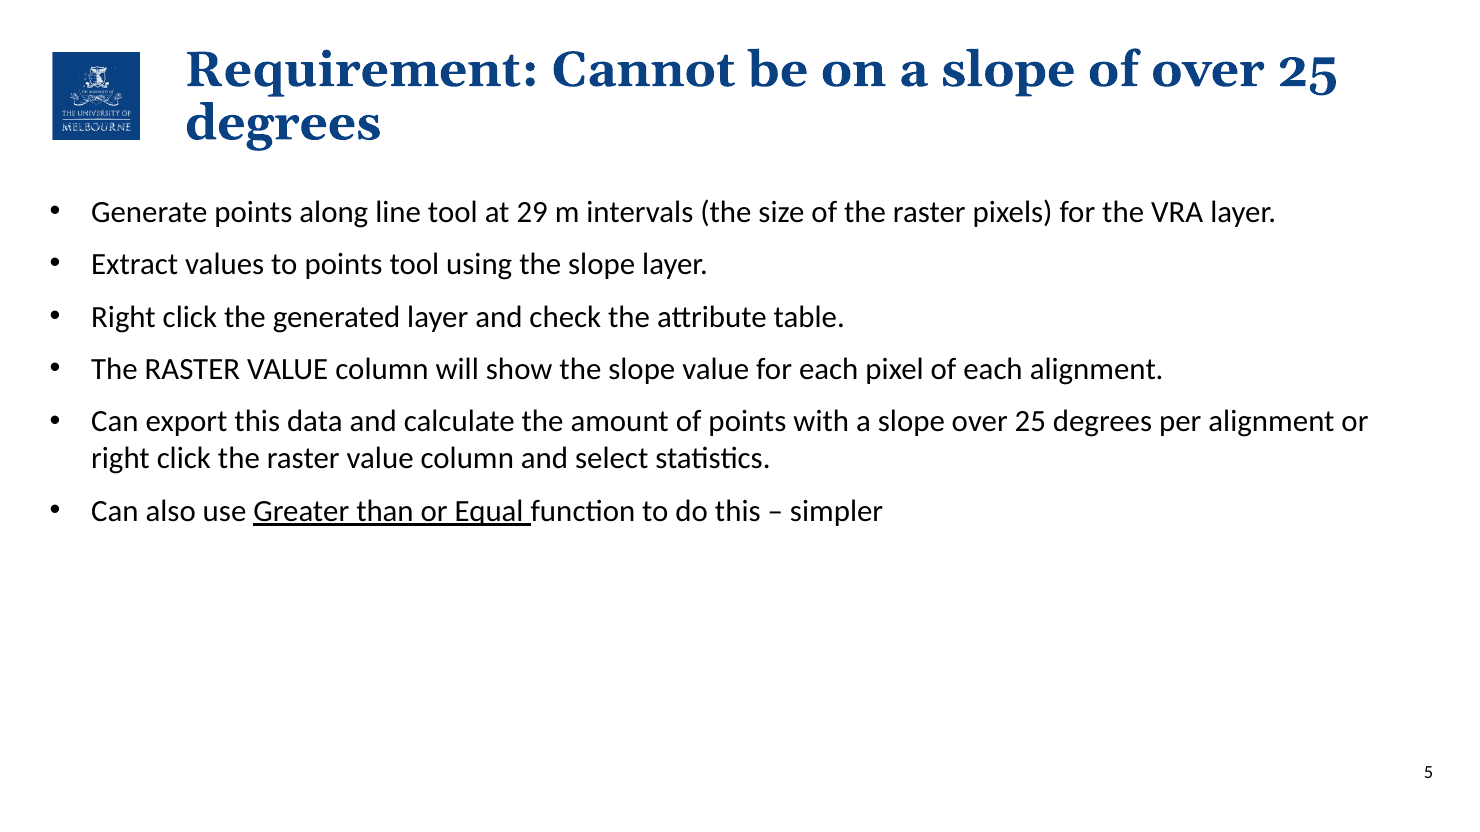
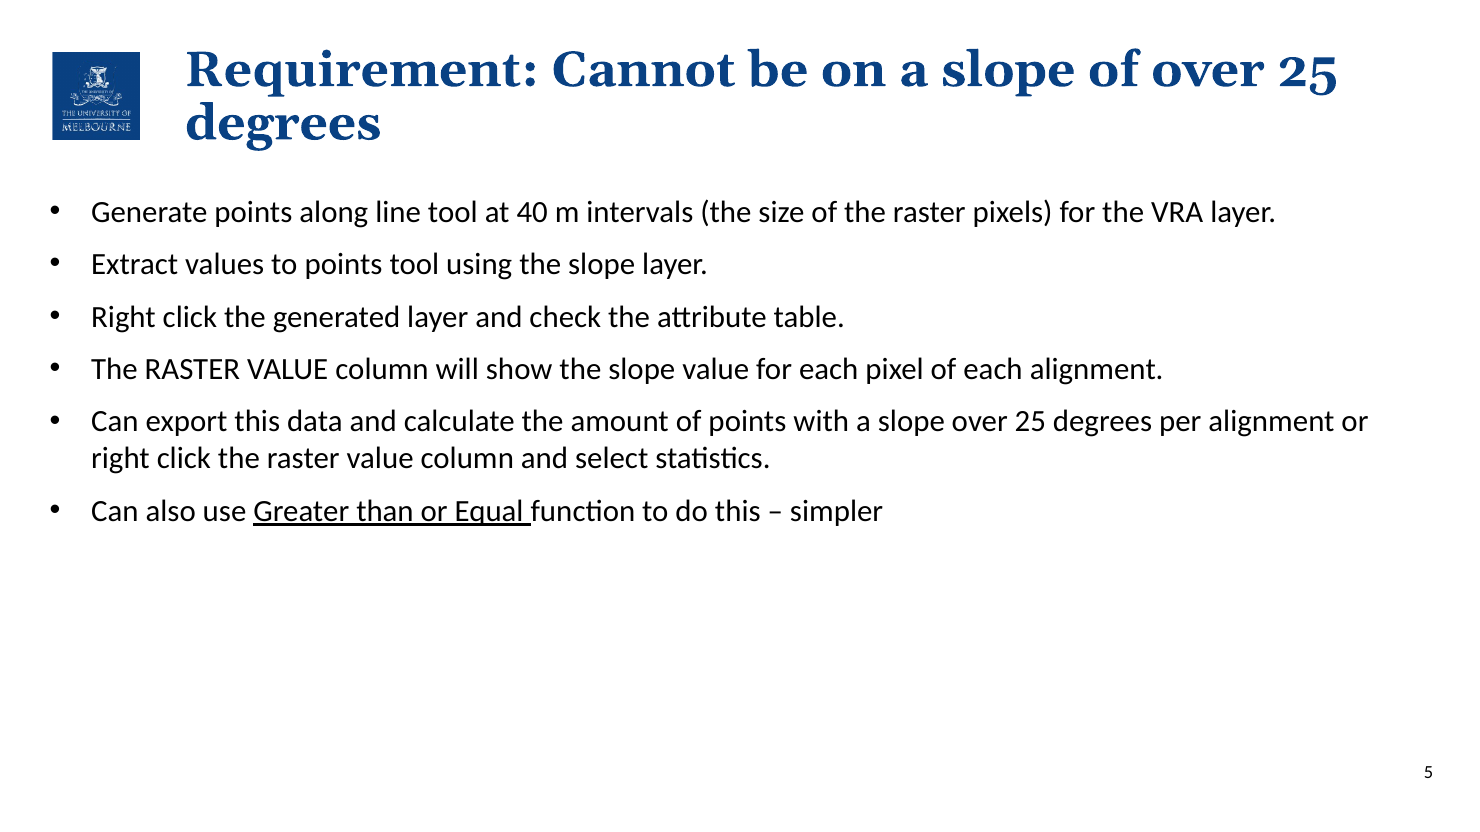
29: 29 -> 40 (532, 212)
